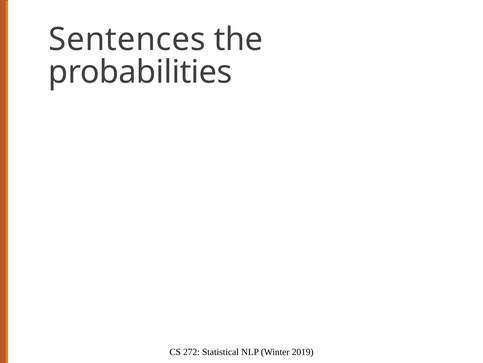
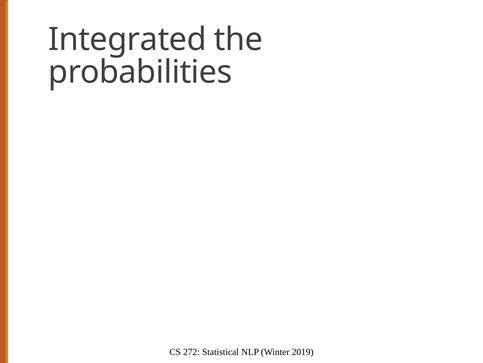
Sentences: Sentences -> Integrated (127, 39)
